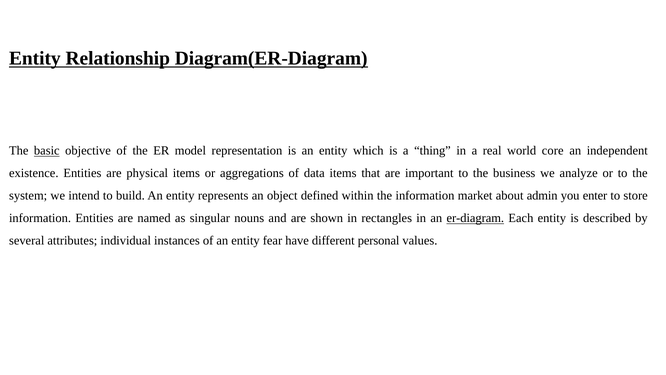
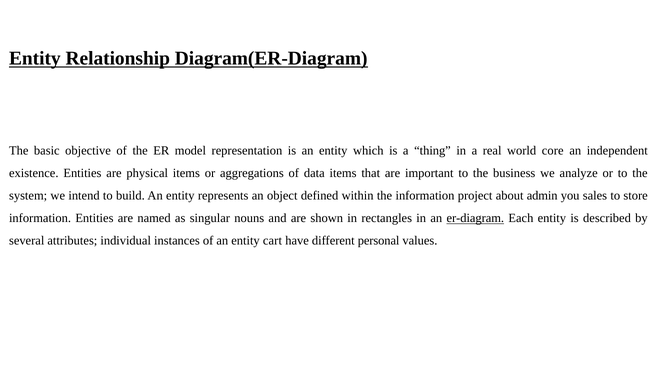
basic underline: present -> none (47, 151)
market: market -> project (475, 196)
enter: enter -> sales (595, 196)
fear: fear -> cart (272, 241)
